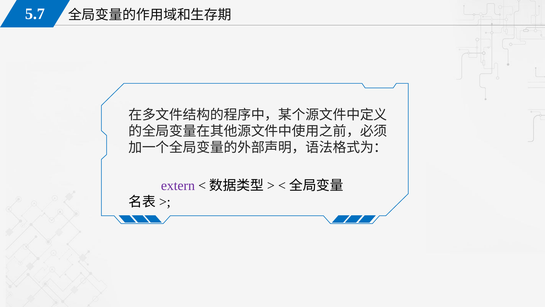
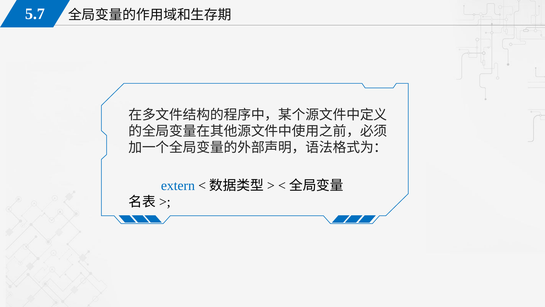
extern colour: purple -> blue (178, 185)
